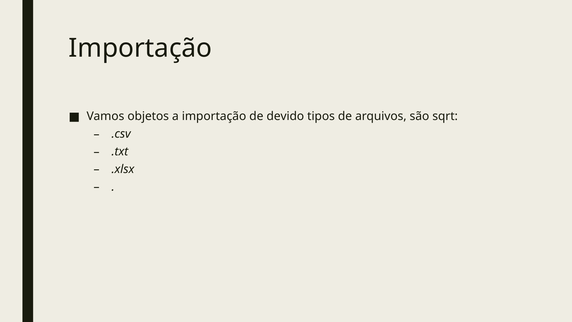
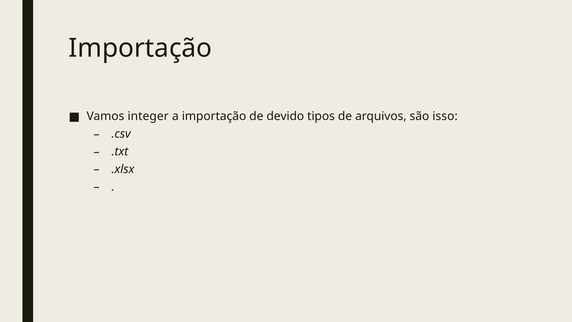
objetos: objetos -> integer (148, 116)
sqrt: sqrt -> isso (445, 116)
